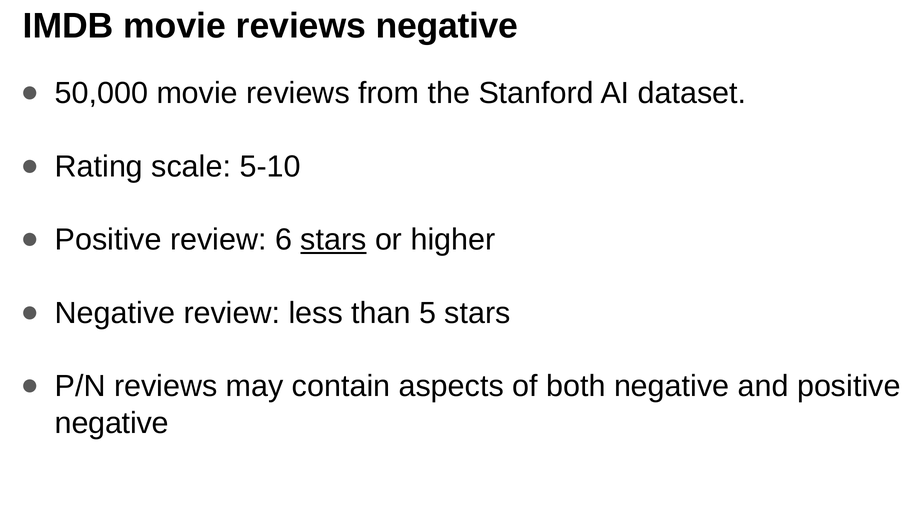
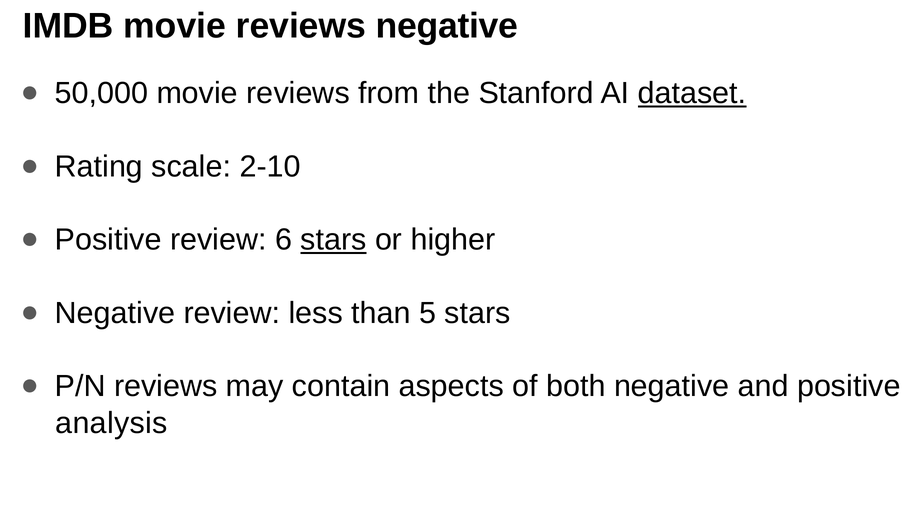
dataset underline: none -> present (692, 93)
5-10: 5-10 -> 2-10 (270, 167)
negative: negative -> analysis (111, 423)
